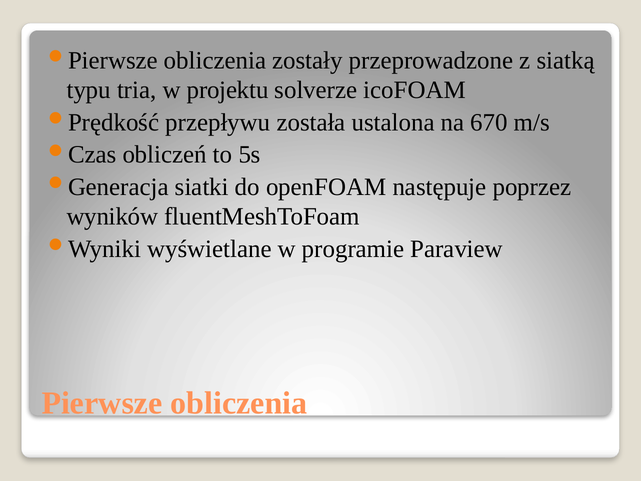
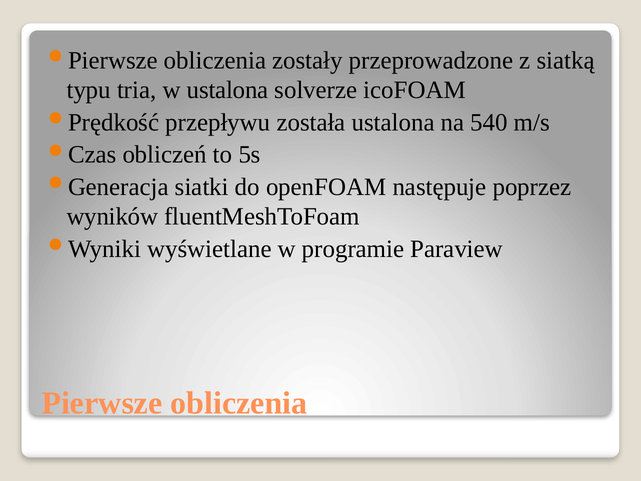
w projektu: projektu -> ustalona (228, 90)
670: 670 -> 540 (489, 122)
